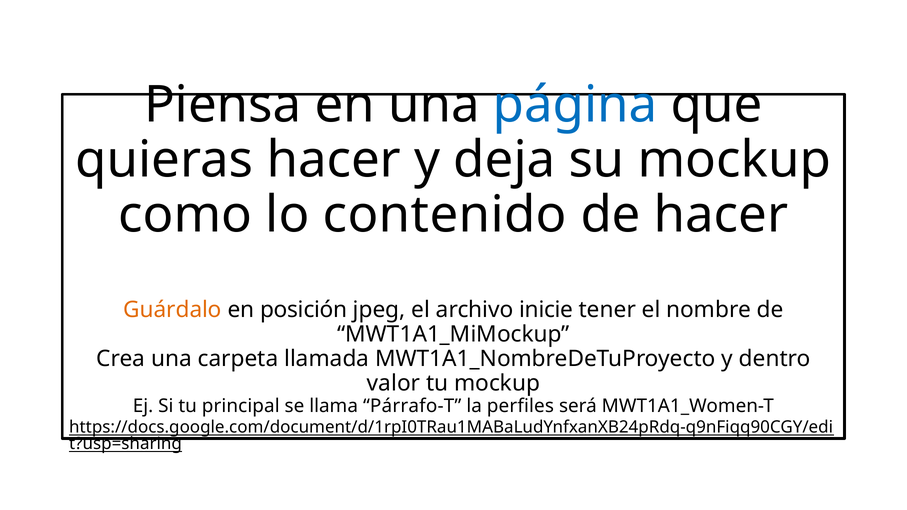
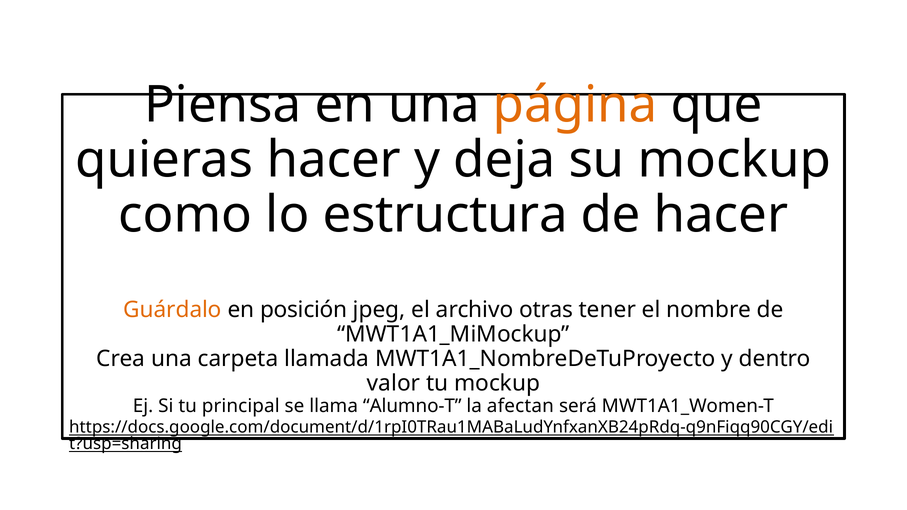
página colour: blue -> orange (575, 105)
contenido: contenido -> estructura (445, 215)
inicie: inicie -> otras (546, 310)
Párrafo-T: Párrafo-T -> Alumno-T (412, 406)
perfiles: perfiles -> afectan (520, 406)
